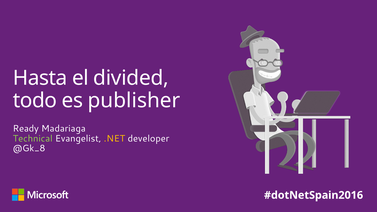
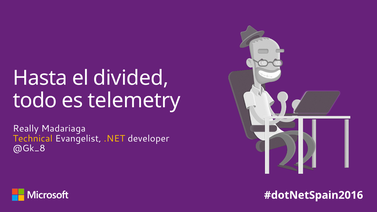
publisher: publisher -> telemetry (134, 101)
Ready: Ready -> Really (26, 129)
Technical colour: light green -> yellow (33, 139)
